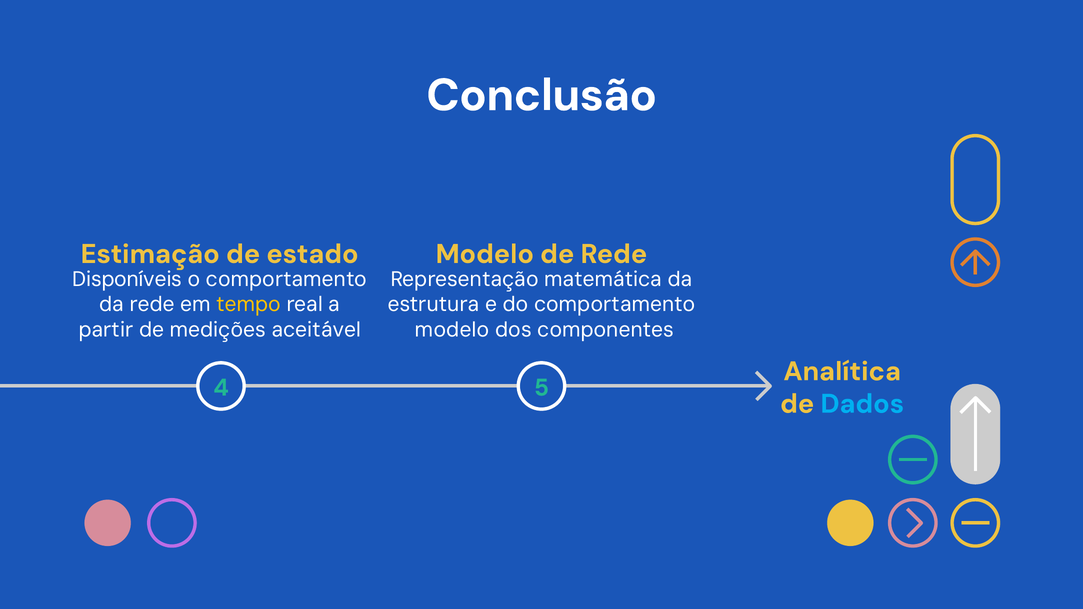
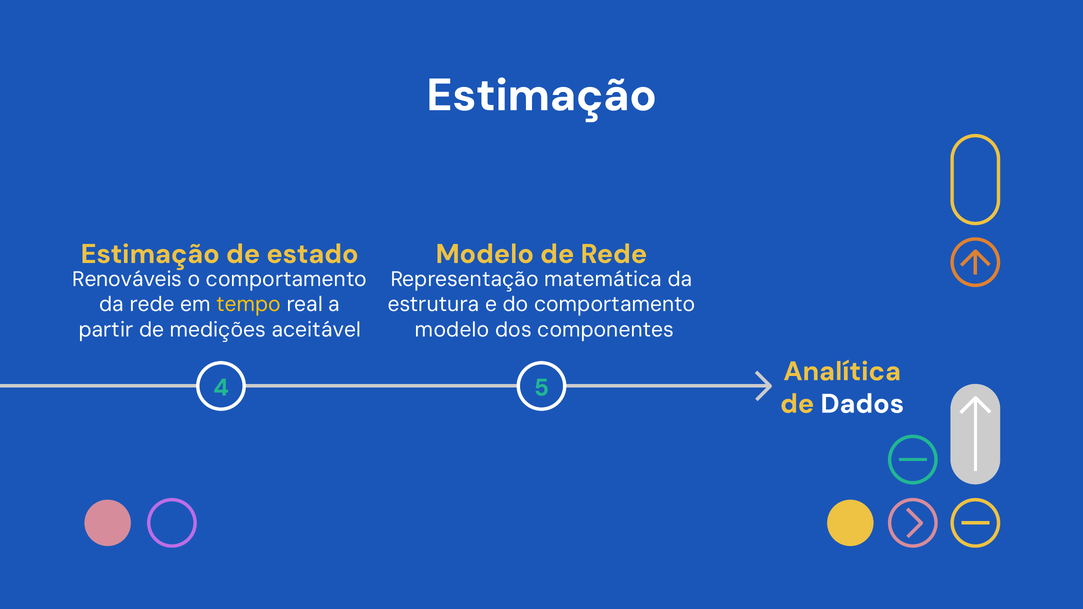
Conclusão: Conclusão -> Estimação (542, 95)
Disponíveis: Disponíveis -> Renováveis (127, 279)
Dados colour: light blue -> white (862, 404)
